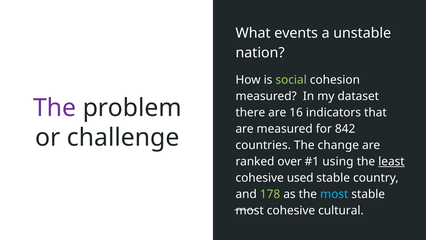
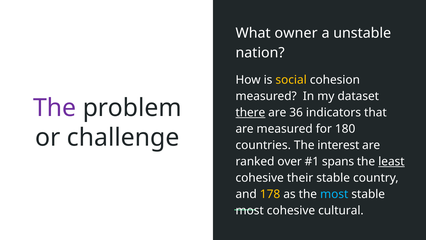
events: events -> owner (296, 33)
social colour: light green -> yellow (291, 80)
there underline: none -> present (250, 112)
16: 16 -> 36 (296, 112)
842: 842 -> 180 (345, 129)
change: change -> interest (338, 145)
using: using -> spans (338, 161)
used: used -> their (300, 178)
178 colour: light green -> yellow (270, 194)
